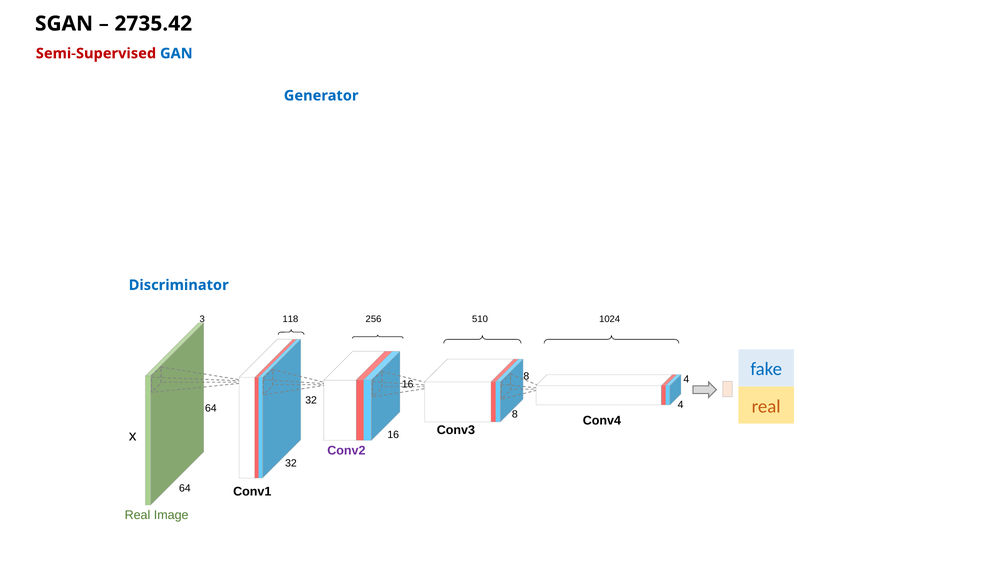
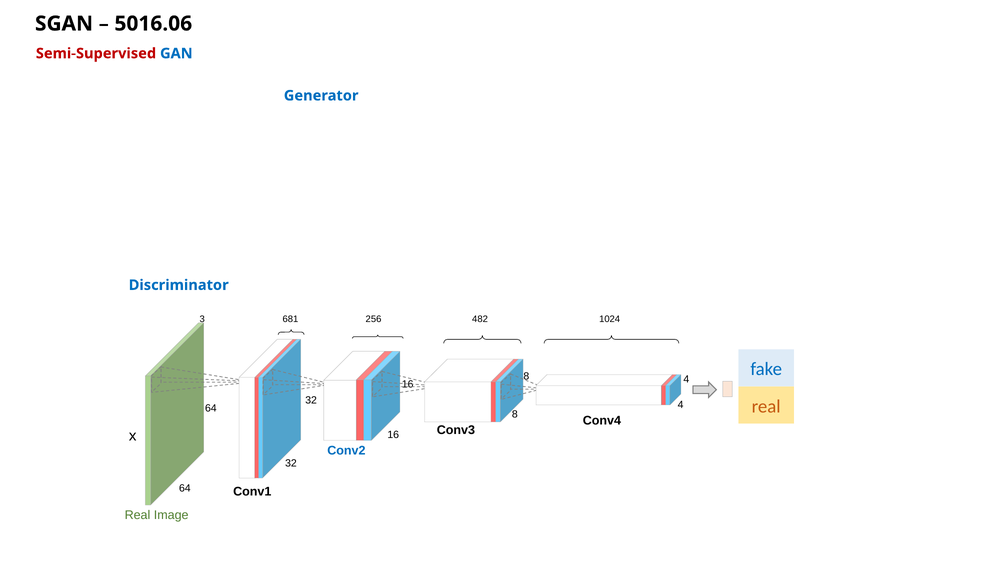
2735.42: 2735.42 -> 5016.06 (153, 24)
118: 118 -> 681 (290, 319)
510: 510 -> 482 (480, 319)
Conv2 colour: purple -> blue (346, 451)
